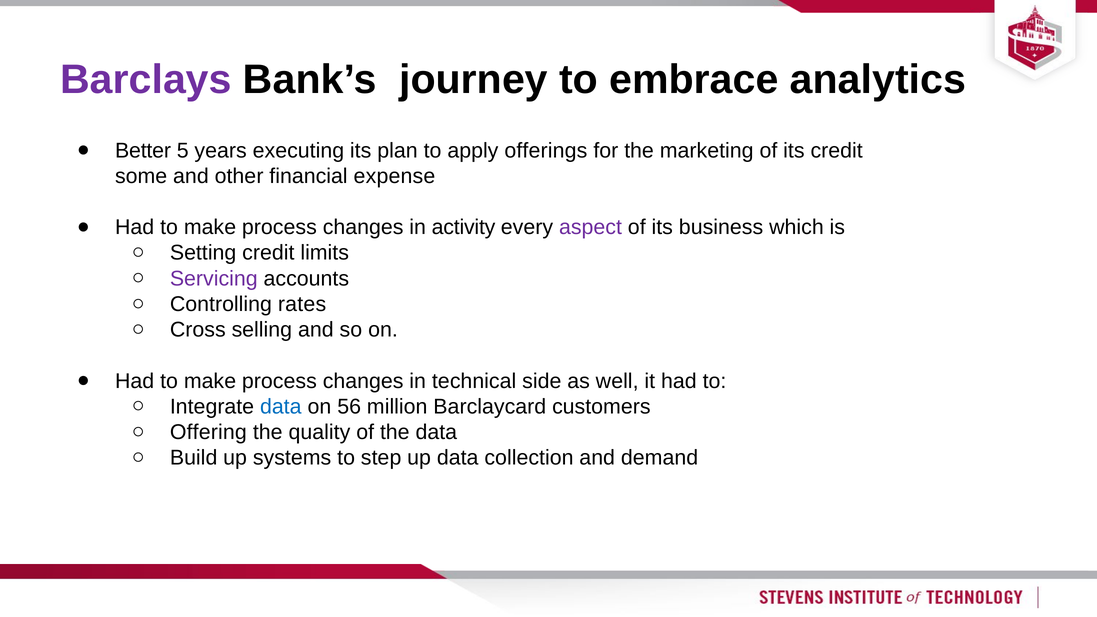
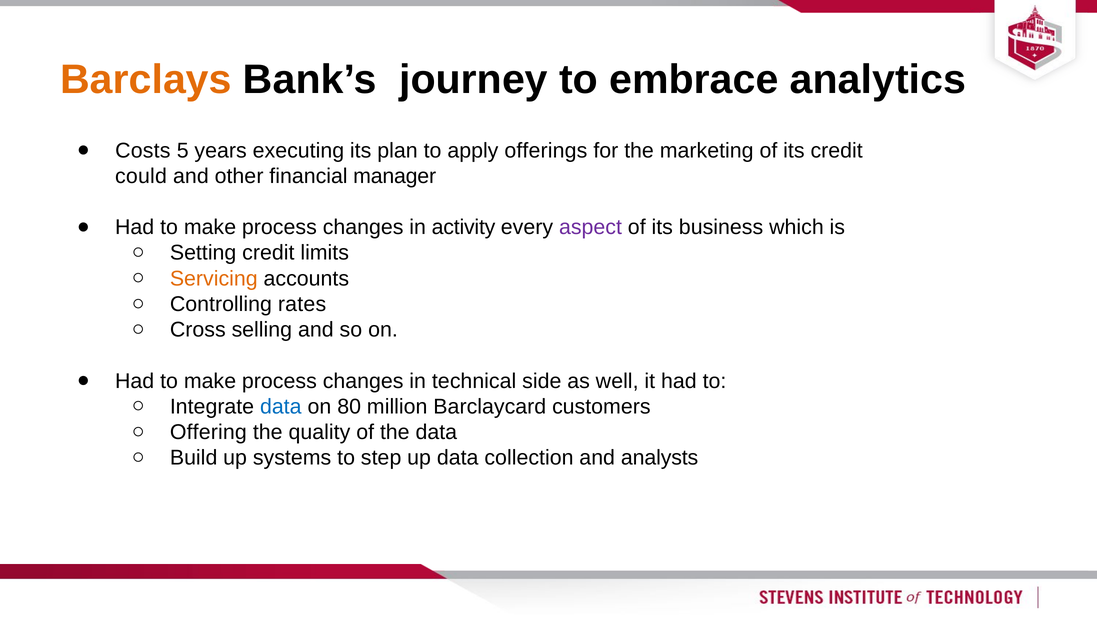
Barclays colour: purple -> orange (146, 80)
Better: Better -> Costs (143, 151)
some: some -> could (141, 176)
expense: expense -> manager (395, 176)
Servicing colour: purple -> orange (214, 279)
56: 56 -> 80 (349, 407)
demand: demand -> analysts (660, 458)
